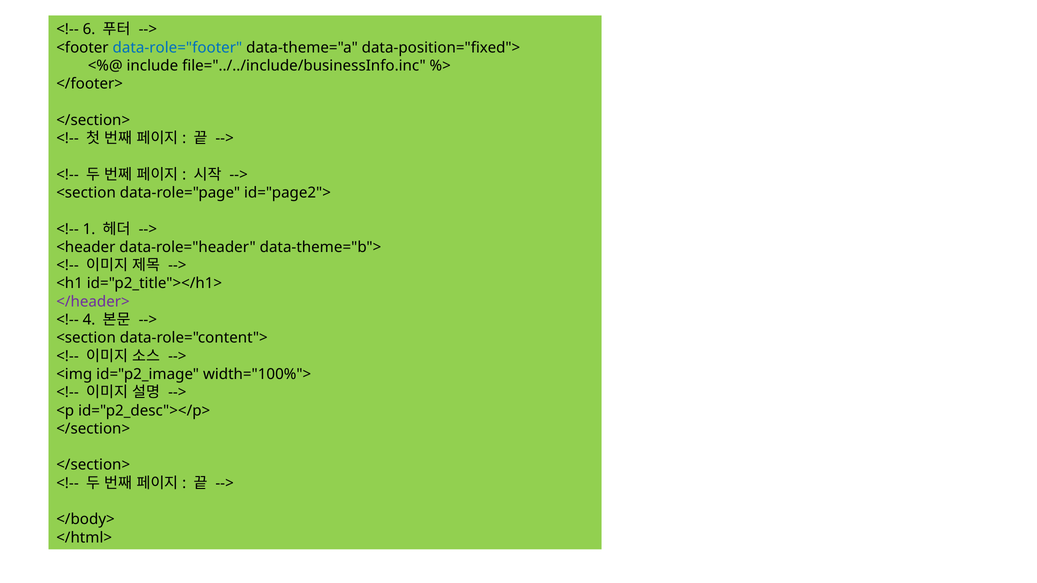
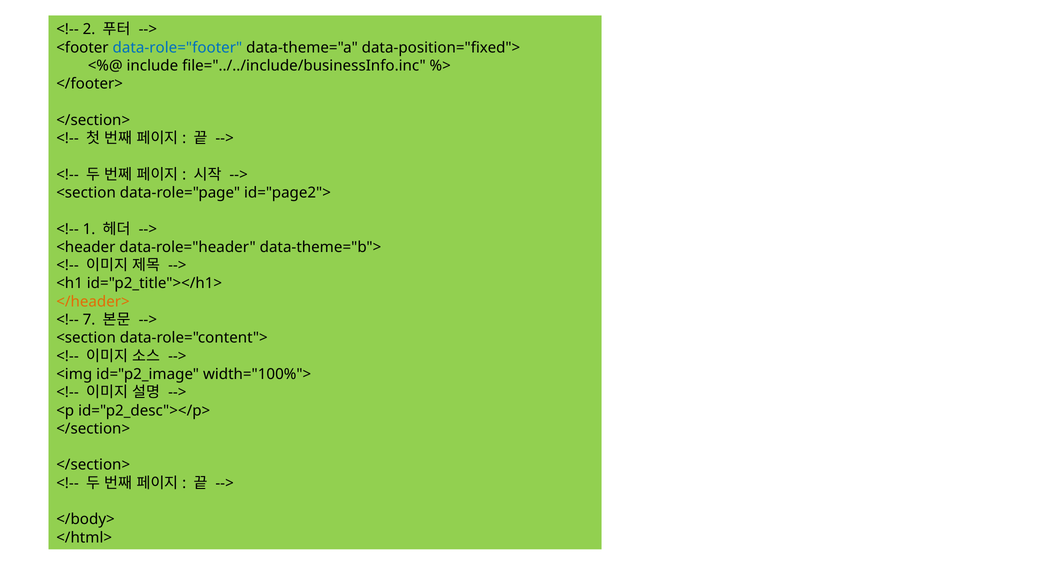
6: 6 -> 2 (89, 29)
</header> colour: purple -> orange (93, 302)
4: 4 -> 7 (89, 320)
